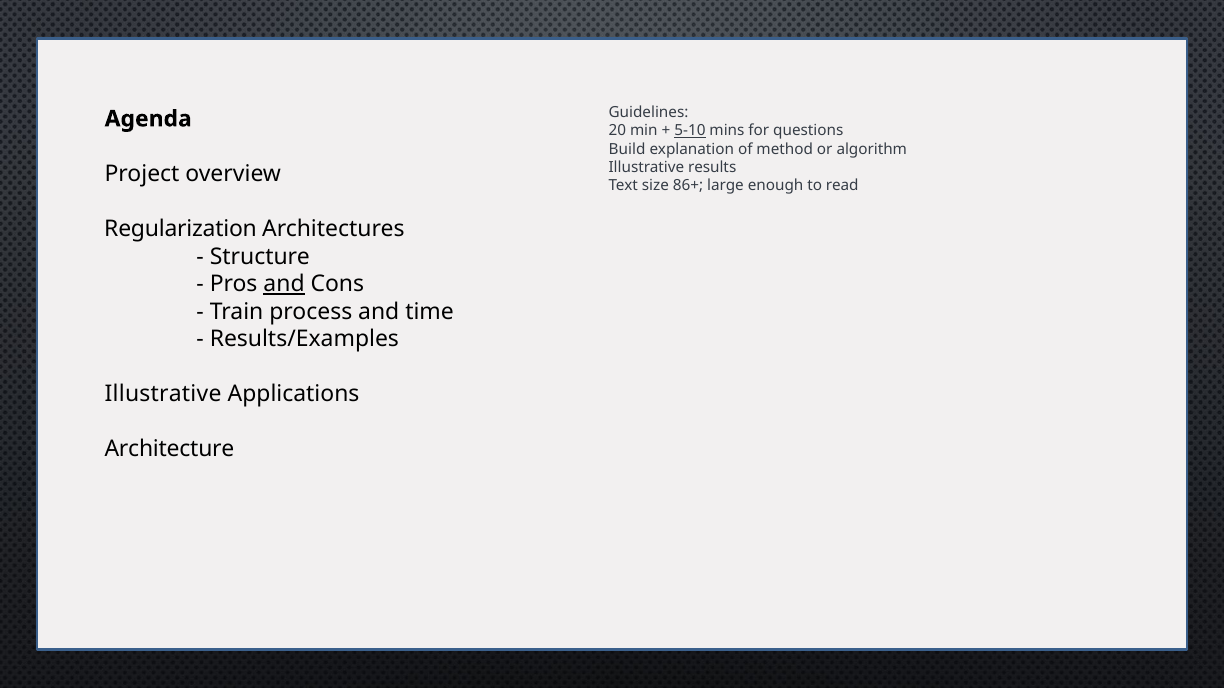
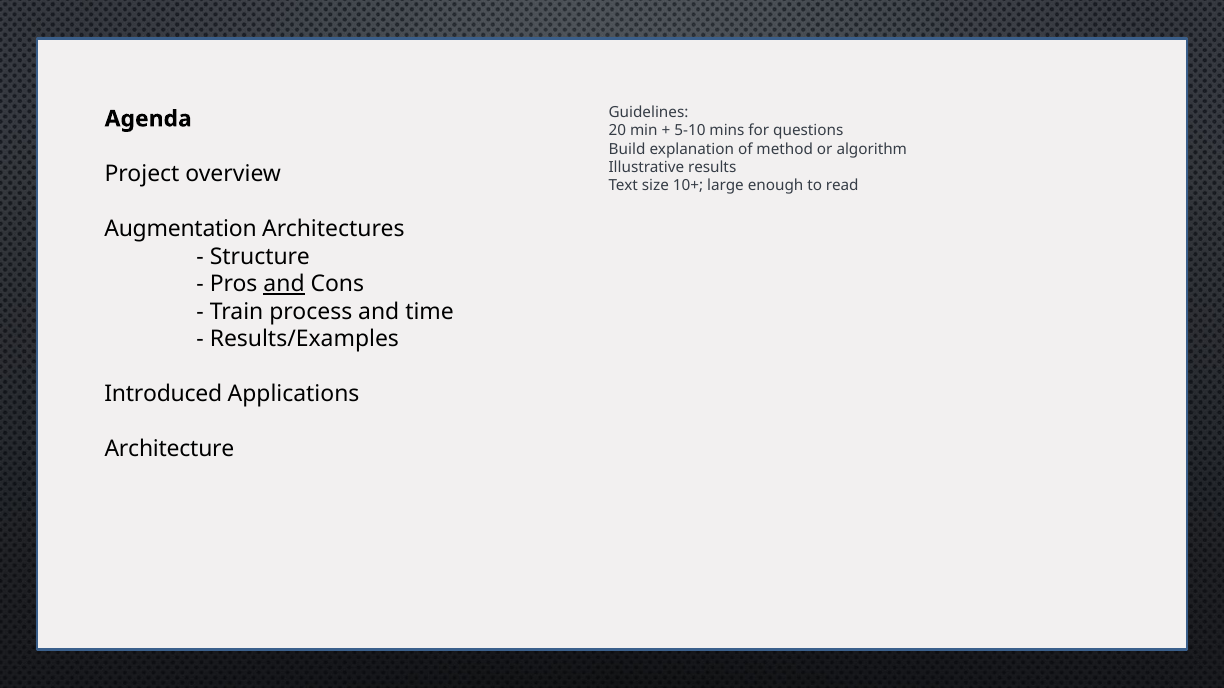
5-10 underline: present -> none (690, 131)
86+: 86+ -> 10+ (688, 186)
Regularization: Regularization -> Augmentation (181, 229)
Illustrative: Illustrative -> Introduced (163, 394)
